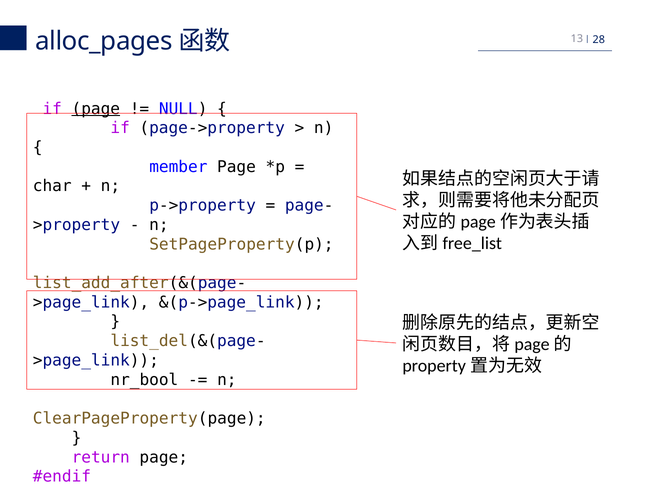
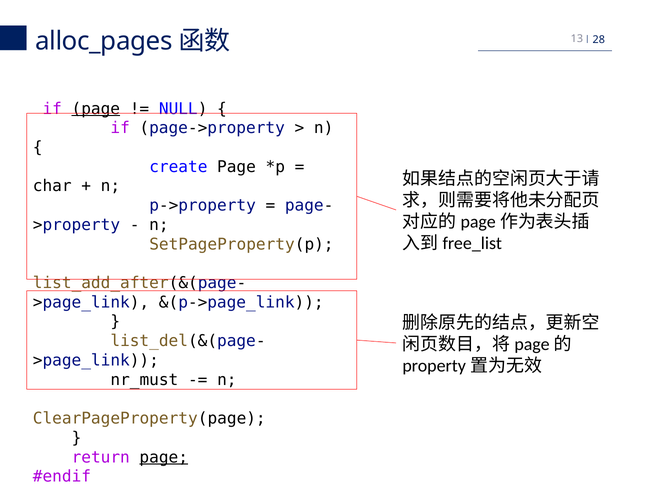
member: member -> create (178, 167)
nr_bool: nr_bool -> nr_must (144, 380)
page underline: none -> present (164, 457)
